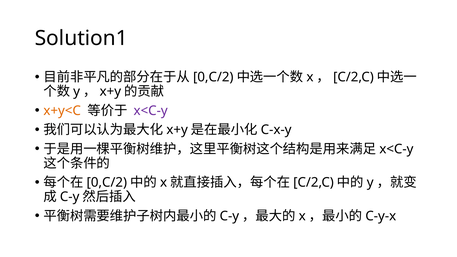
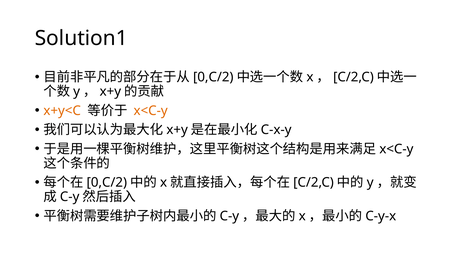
x<C-y colour: purple -> orange (151, 111)
